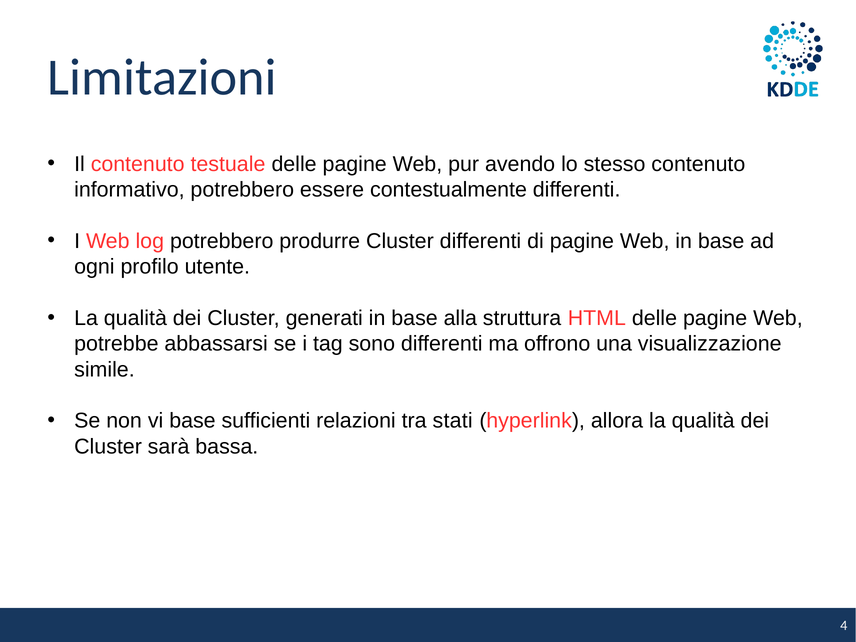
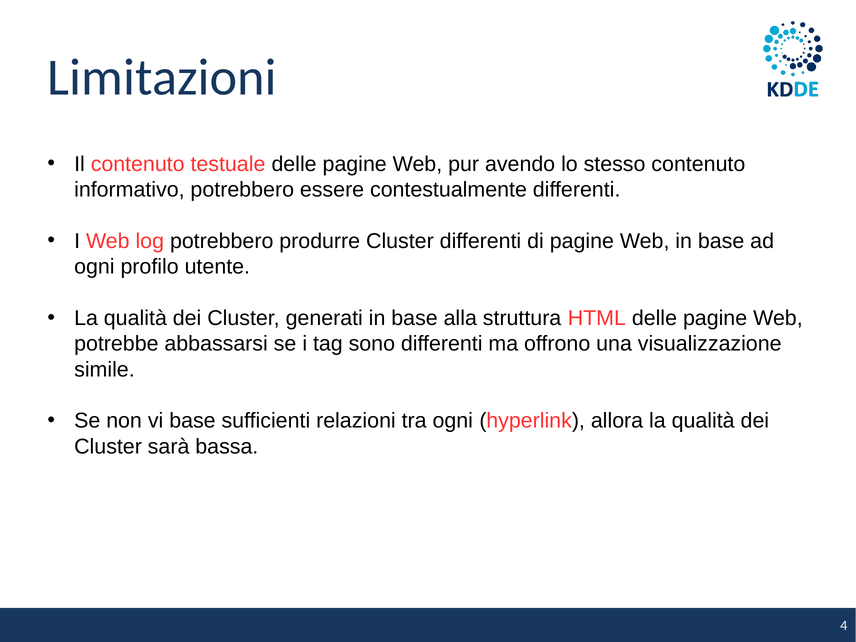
tra stati: stati -> ogni (453, 421)
